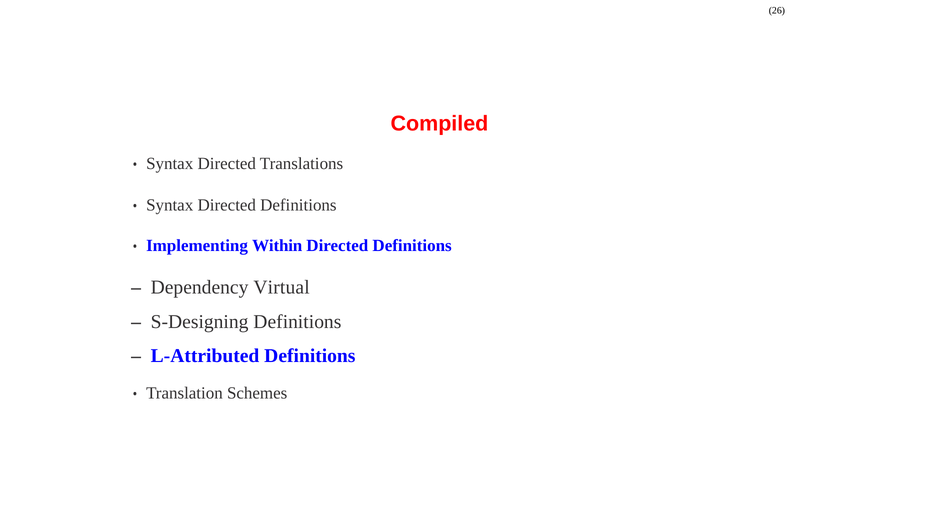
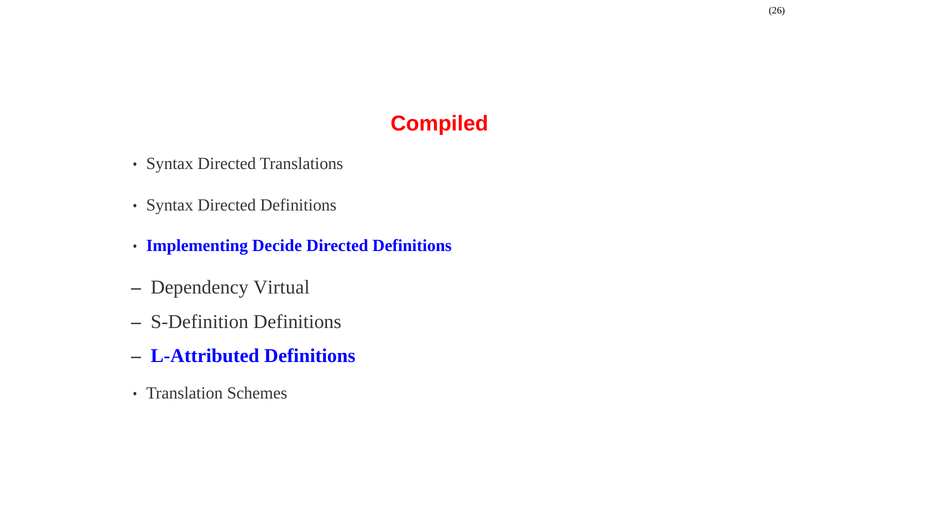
Within: Within -> Decide (277, 246)
S-Designing: S-Designing -> S-Definition (200, 322)
